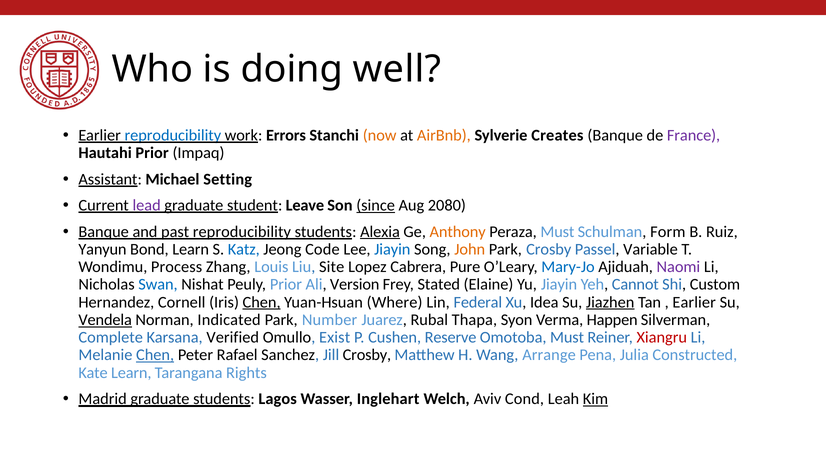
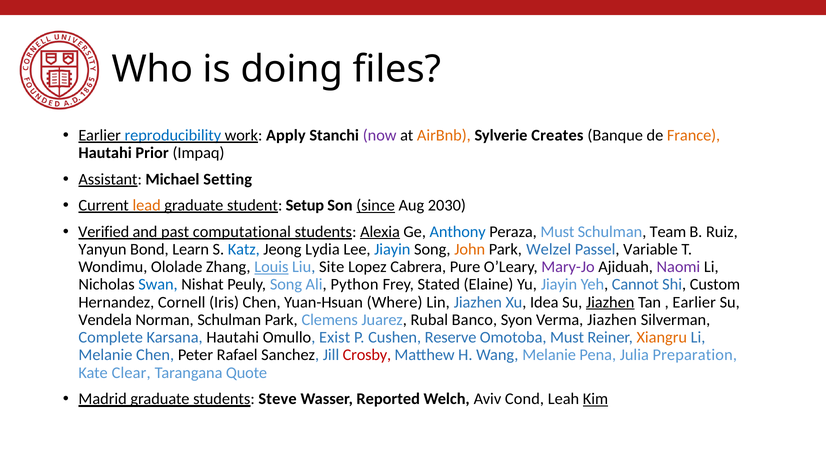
well: well -> files (397, 69)
Errors: Errors -> Apply (286, 136)
now colour: orange -> purple (380, 136)
France colour: purple -> orange (694, 136)
lead colour: purple -> orange (147, 206)
Leave: Leave -> Setup (305, 206)
2080: 2080 -> 2030 (447, 206)
Banque: Banque -> Verified (104, 232)
past reproducibility: reproducibility -> computational (242, 232)
Anthony colour: orange -> blue (458, 232)
Form: Form -> Team (668, 232)
Code: Code -> Lydia (322, 250)
Park Crosby: Crosby -> Welzel (549, 250)
Process: Process -> Ololade (177, 267)
Louis underline: none -> present (271, 267)
Mary-Jo colour: blue -> purple (568, 267)
Peuly Prior: Prior -> Song (286, 285)
Version: Version -> Python (355, 285)
Chen underline: present -> none (262, 303)
Lin Federal: Federal -> Jiazhen (478, 303)
Vendela underline: present -> none (105, 320)
Norman Indicated: Indicated -> Schulman (229, 320)
Number: Number -> Clemens (330, 320)
Thapa: Thapa -> Banco (474, 320)
Verma Happen: Happen -> Jiazhen (612, 320)
Karsana Verified: Verified -> Hautahi (233, 338)
Xiangru colour: red -> orange (662, 338)
Chen underline: present -> none (155, 356)
Crosby colour: black -> red (367, 356)
Wang Arrange: Arrange -> Melanie (549, 356)
Constructed: Constructed -> Preparation (695, 356)
Kate Learn: Learn -> Clear (131, 373)
Rights: Rights -> Quote (247, 373)
Lagos: Lagos -> Steve (278, 399)
Inglehart: Inglehart -> Reported (388, 399)
